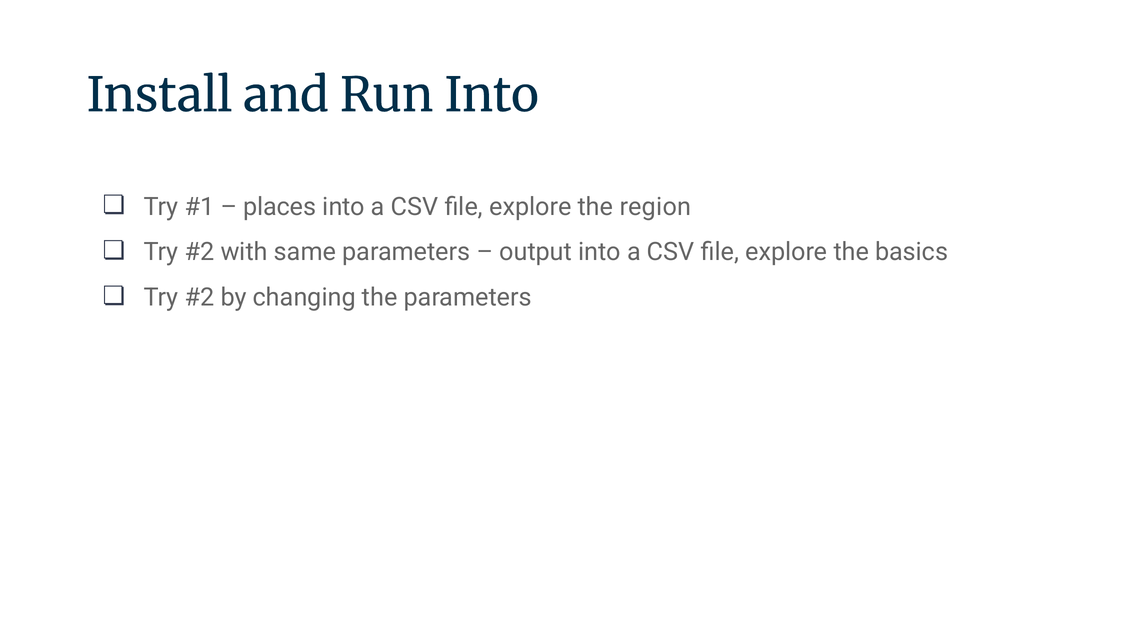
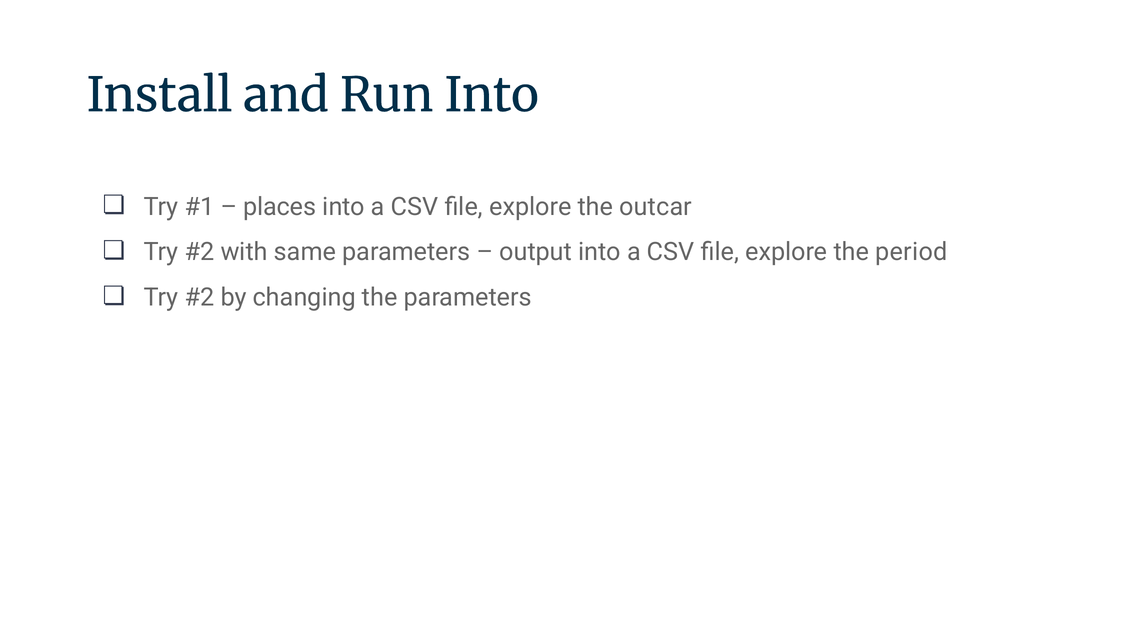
region: region -> outcar (656, 207)
basics: basics -> period (911, 252)
